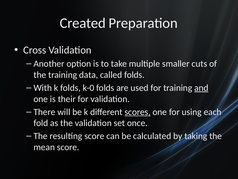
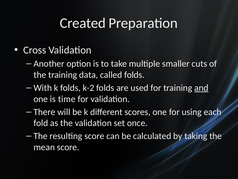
k-0: k-0 -> k-2 (88, 88)
their: their -> time (67, 99)
scores underline: present -> none (138, 112)
